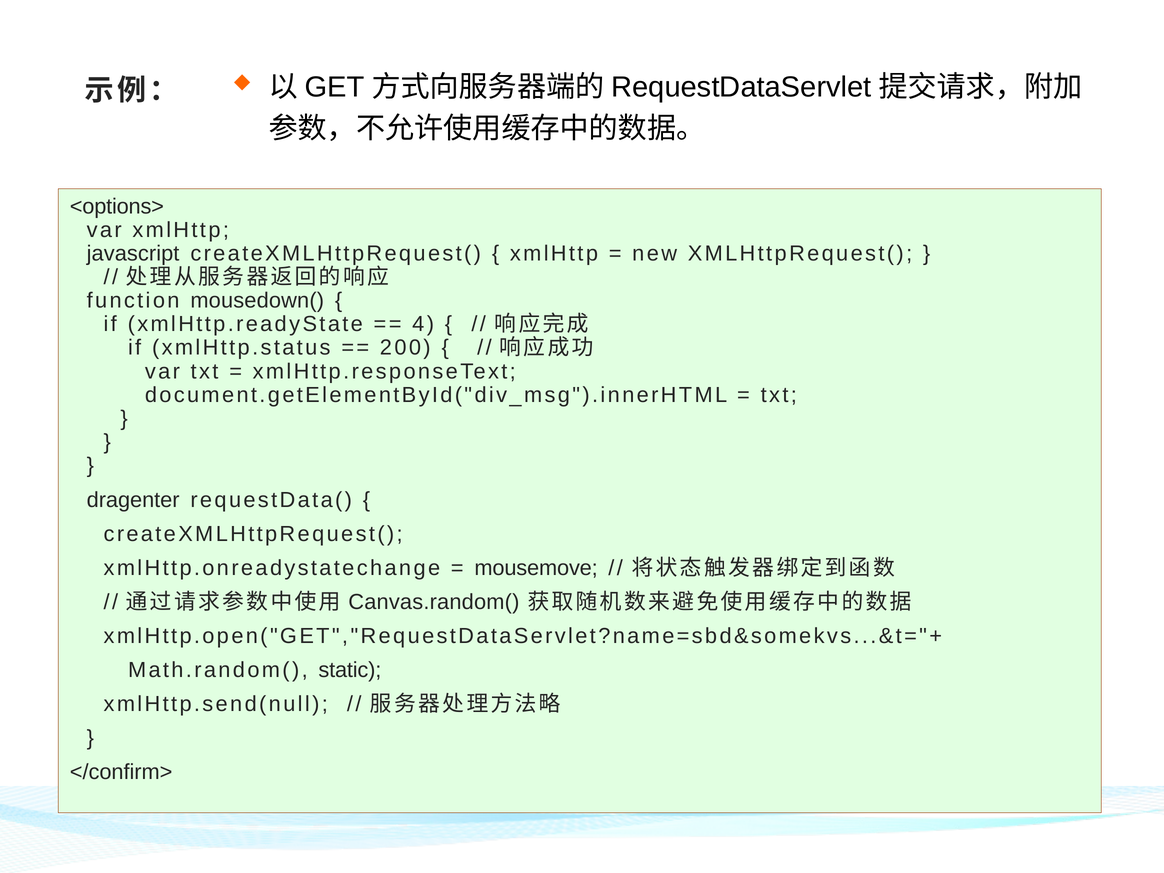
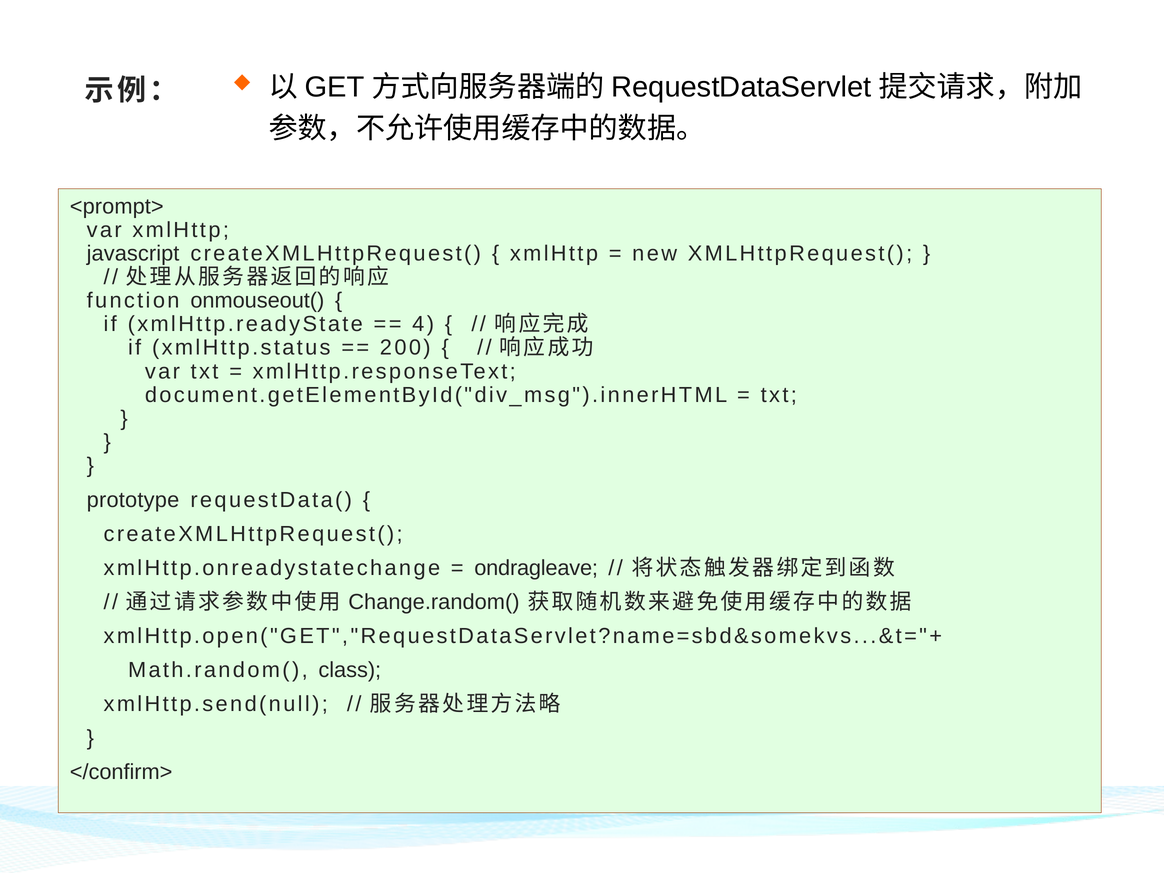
<options>: <options> -> <prompt> (117, 206)
mousedown(: mousedown( -> onmouseout( (257, 301)
dragenter: dragenter -> prototype (133, 500)
mousemove: mousemove -> ondragleave (536, 568)
Canvas.random(: Canvas.random( -> Change.random( (434, 602)
static: static -> class (350, 670)
